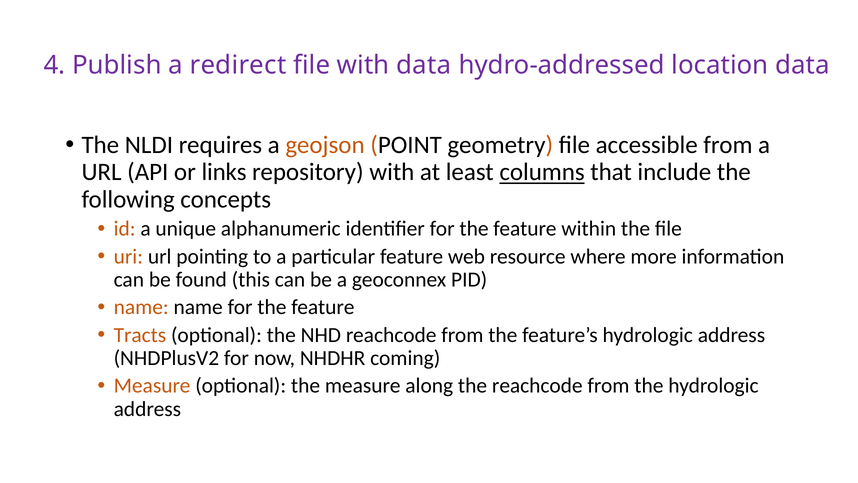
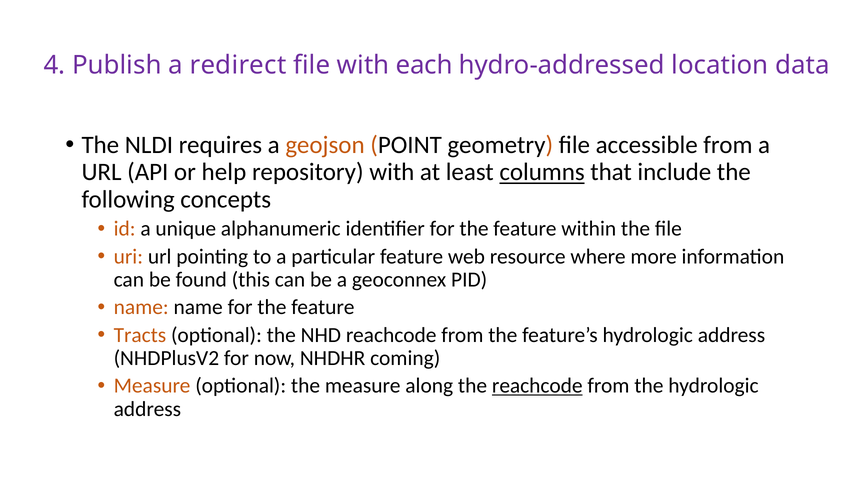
with data: data -> each (424, 65)
links: links -> help (224, 172)
reachcode underline: none -> present (537, 385)
